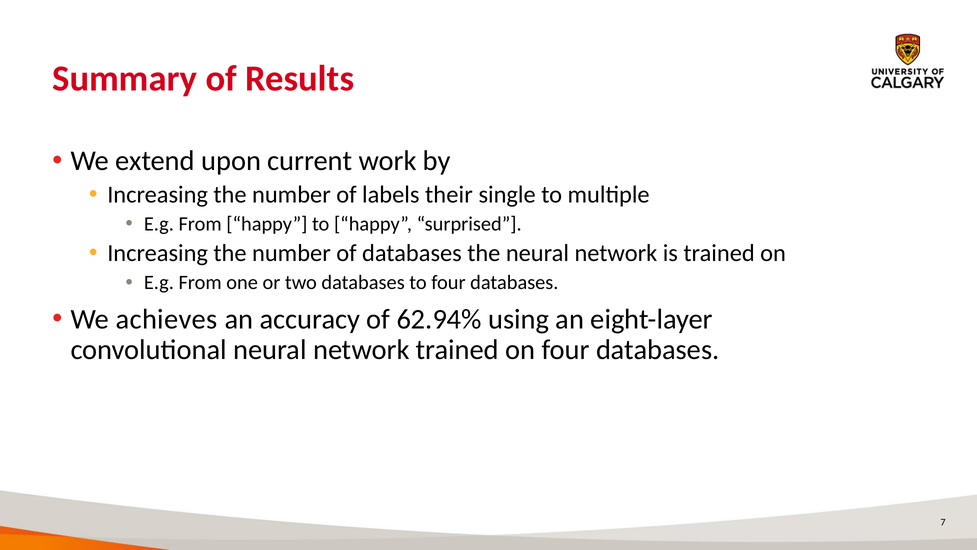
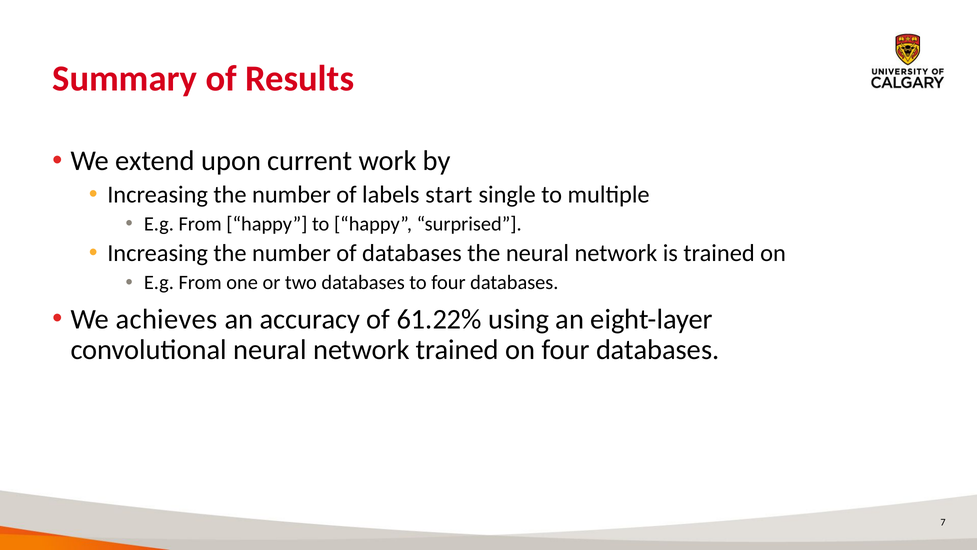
their: their -> start (449, 195)
62.94%: 62.94% -> 61.22% (439, 319)
